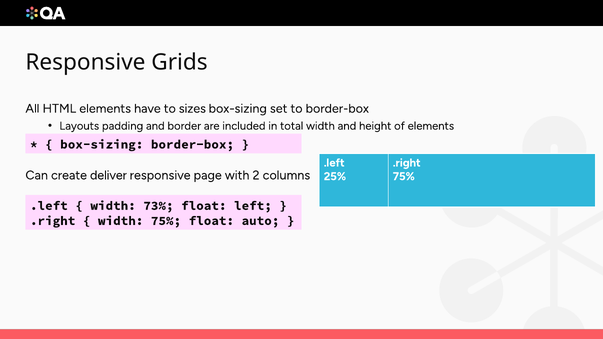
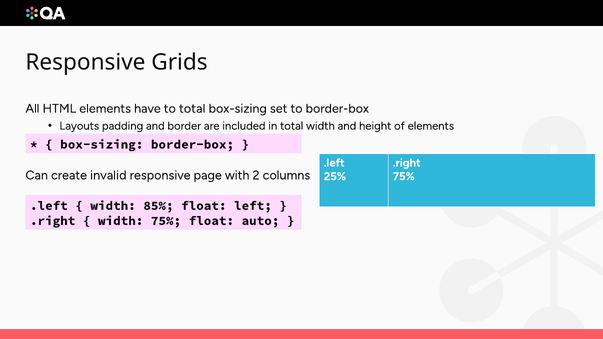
to sizes: sizes -> total (192, 109)
deliver: deliver -> invalid (108, 175)
73%: 73% -> 85% (158, 206)
